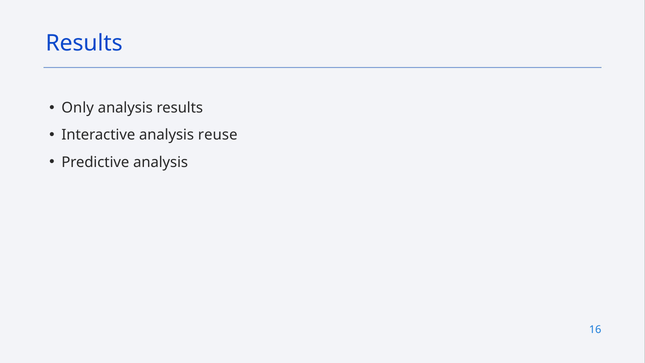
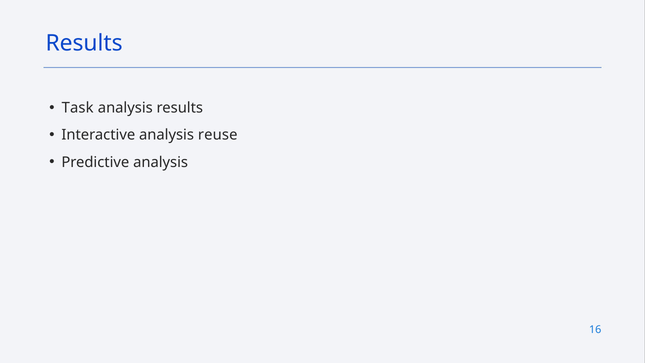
Only: Only -> Task (78, 108)
